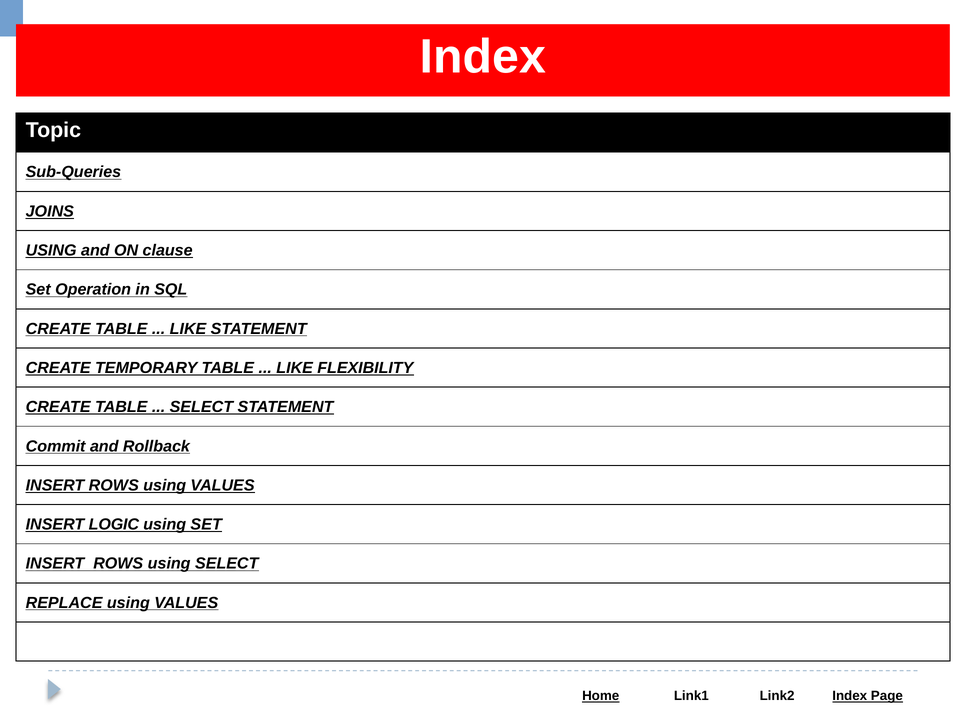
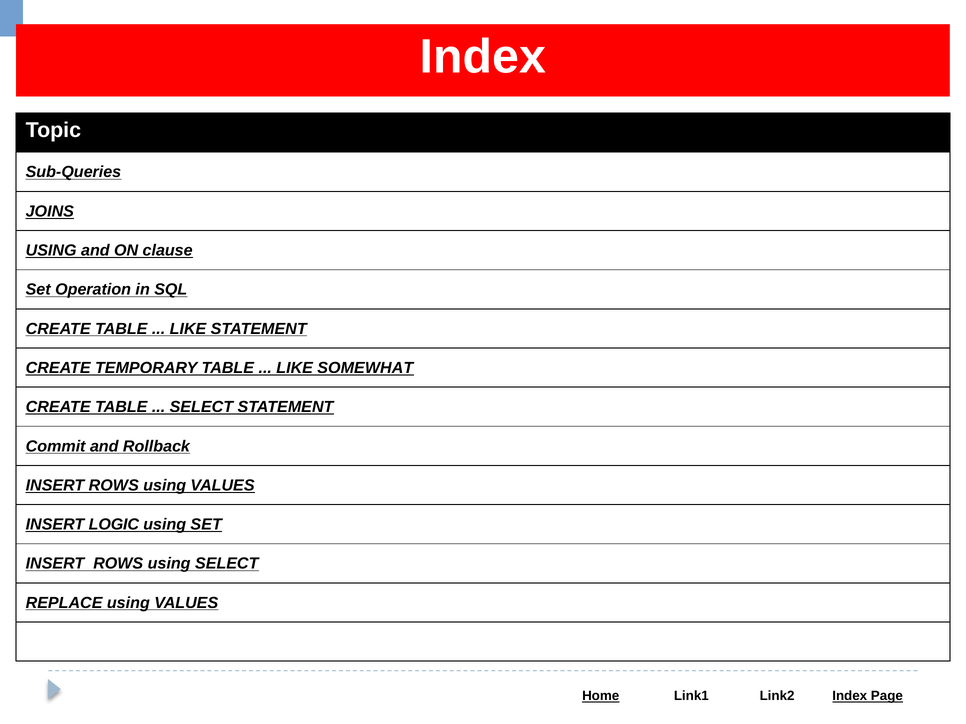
FLEXIBILITY: FLEXIBILITY -> SOMEWHAT (365, 368)
